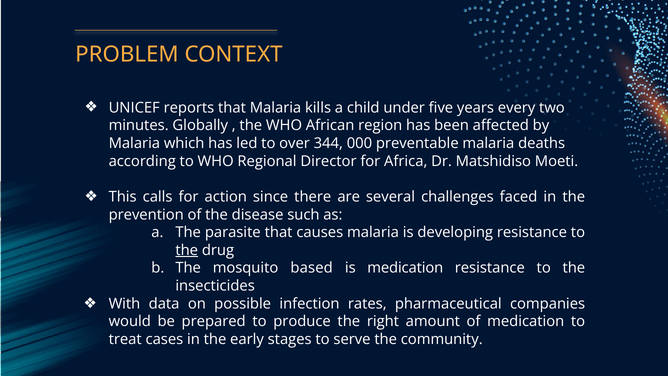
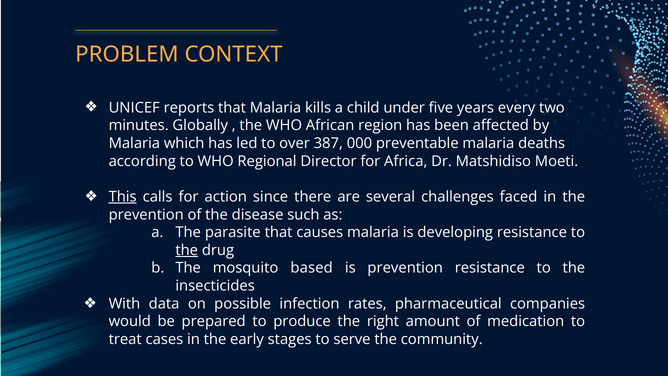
344: 344 -> 387 (328, 143)
This underline: none -> present (123, 197)
is medication: medication -> prevention (405, 268)
